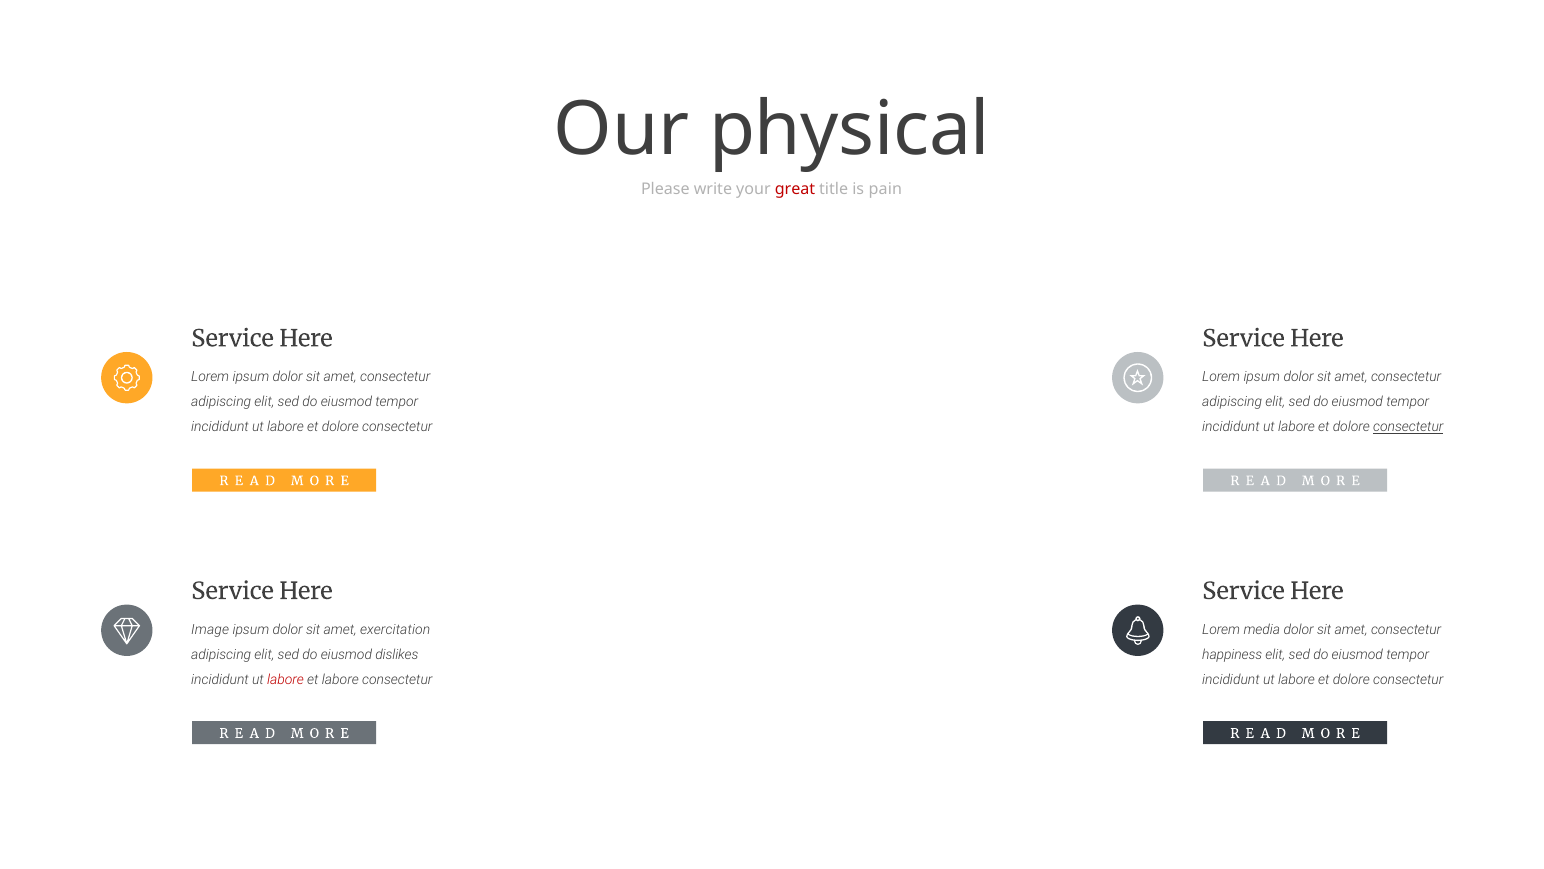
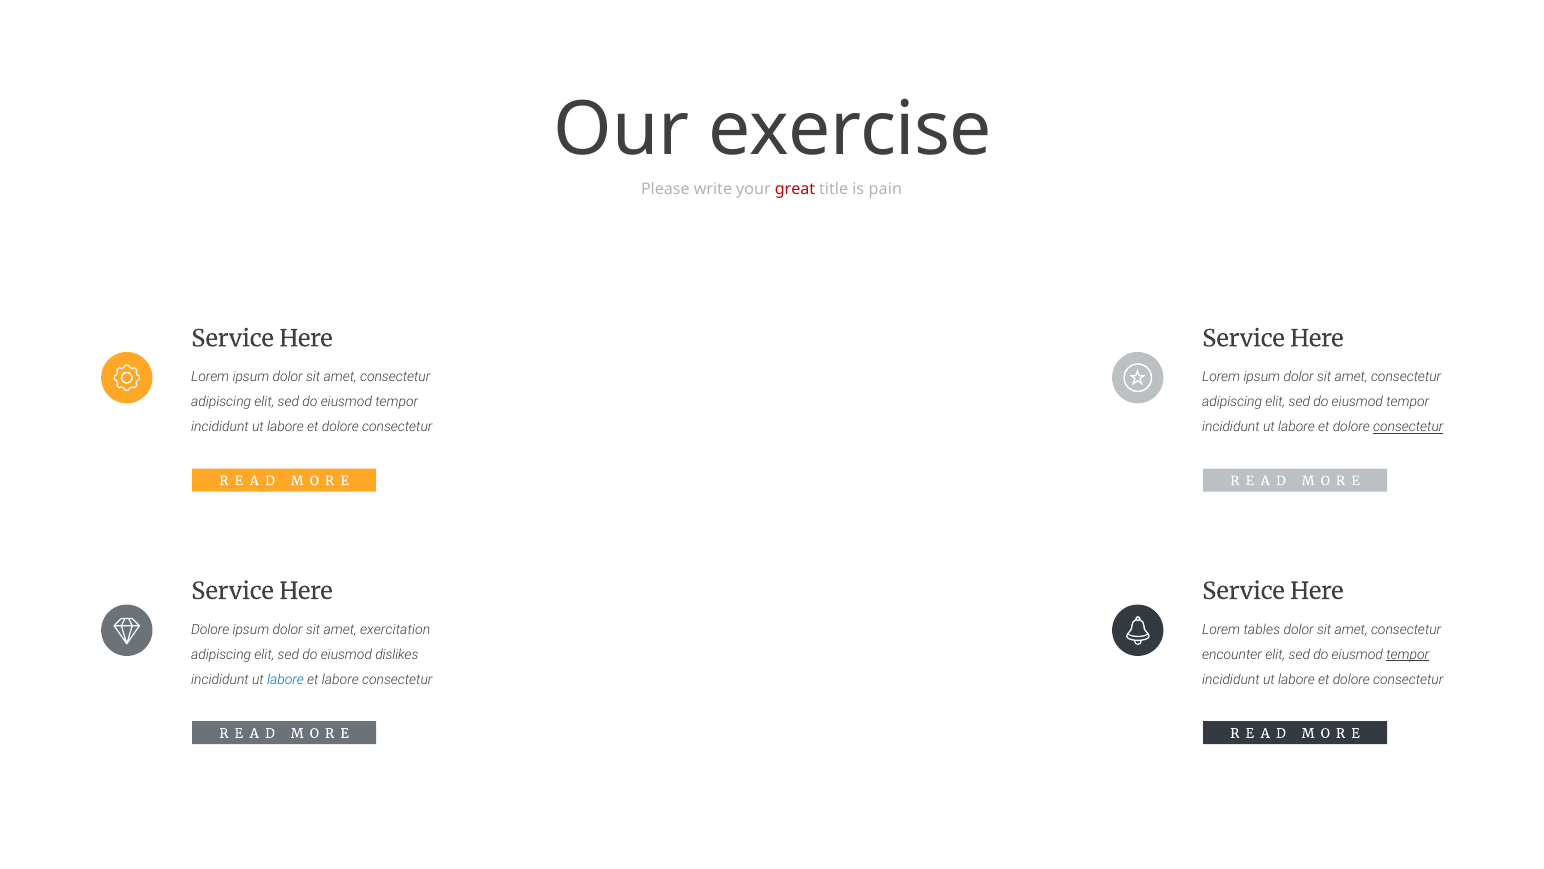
physical: physical -> exercise (850, 129)
Image: Image -> Dolore (210, 629)
media: media -> tables (1262, 629)
happiness: happiness -> encounter (1232, 654)
tempor underline: none -> present (1408, 654)
labore colour: red -> blue (286, 679)
